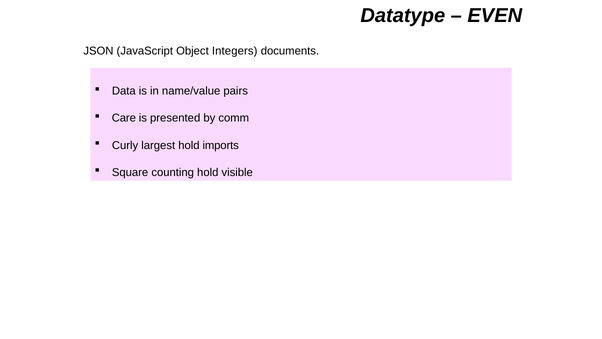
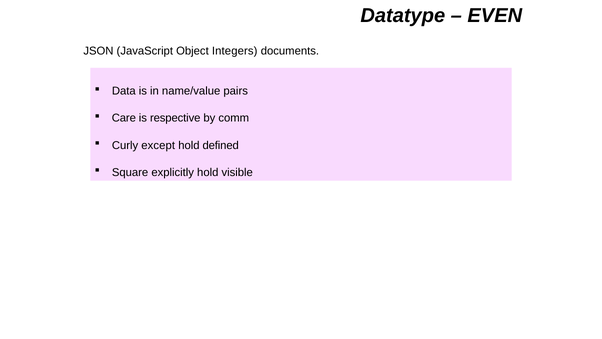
presented: presented -> respective (175, 118)
largest: largest -> except (158, 145)
imports: imports -> defined (221, 145)
counting: counting -> explicitly (173, 172)
